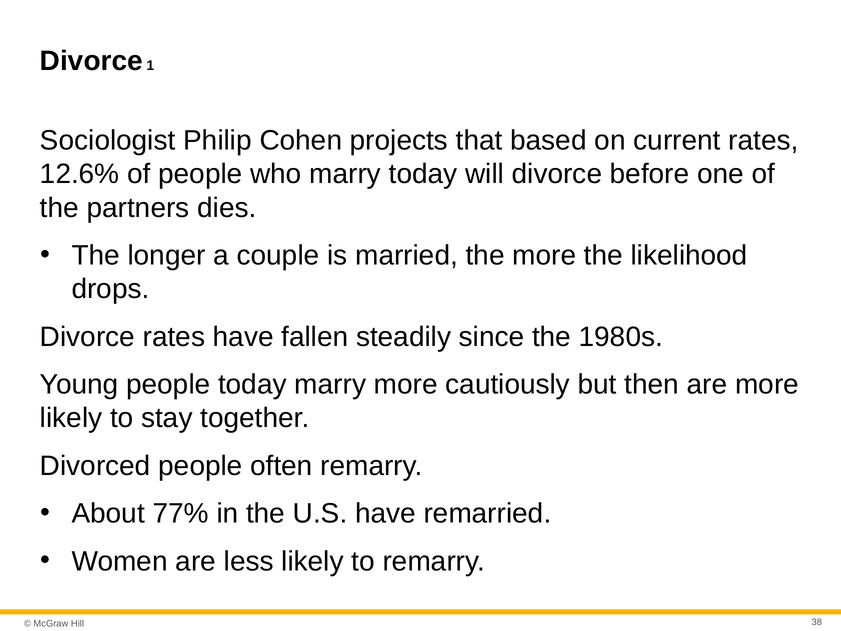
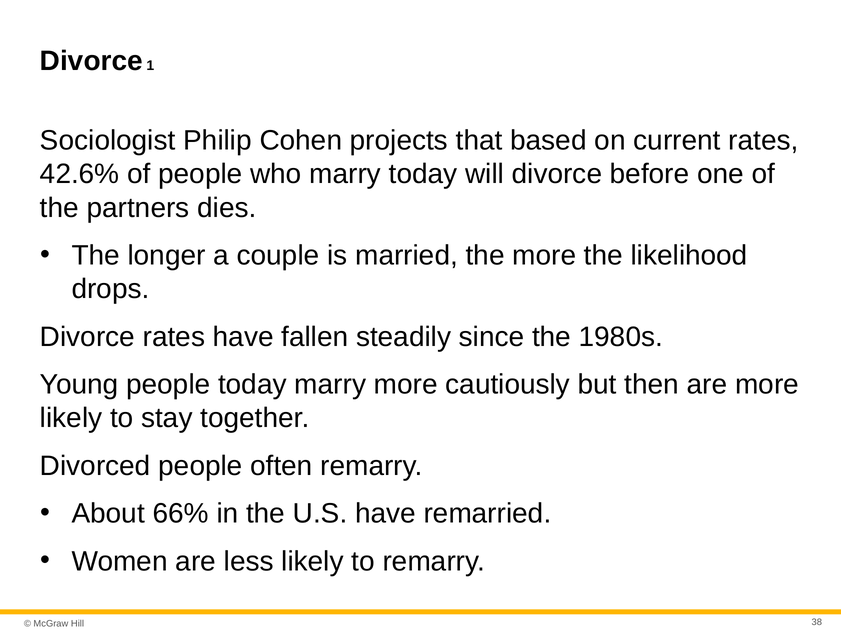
12.6%: 12.6% -> 42.6% (80, 174)
77%: 77% -> 66% (181, 513)
